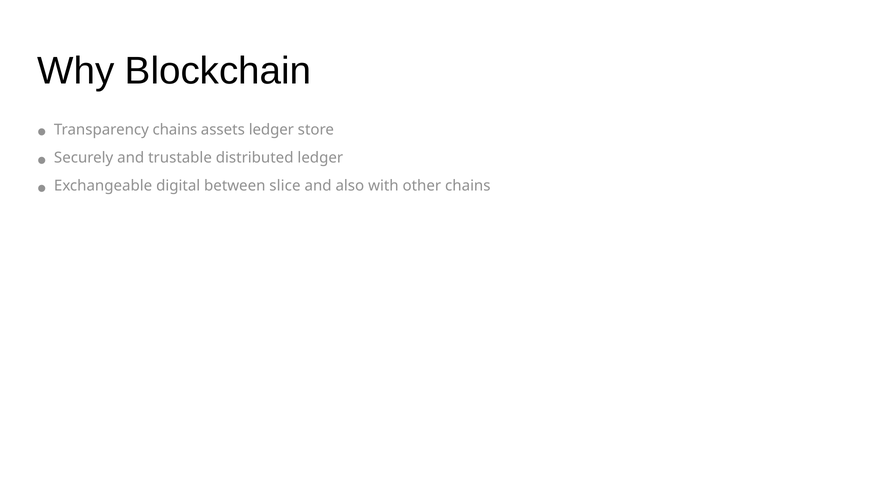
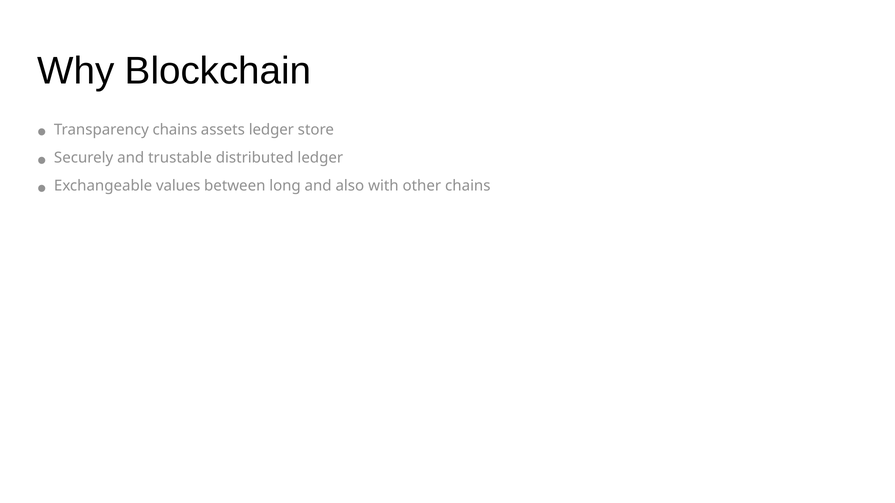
digital: digital -> values (178, 186)
slice: slice -> long (285, 186)
